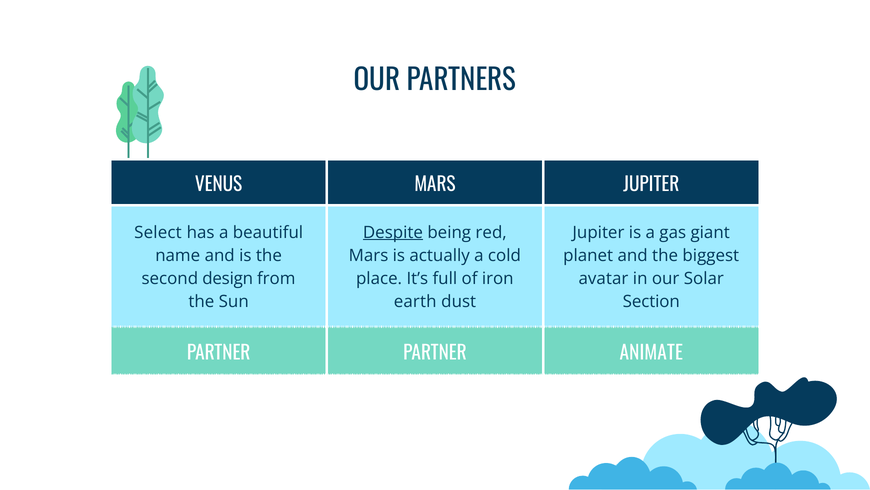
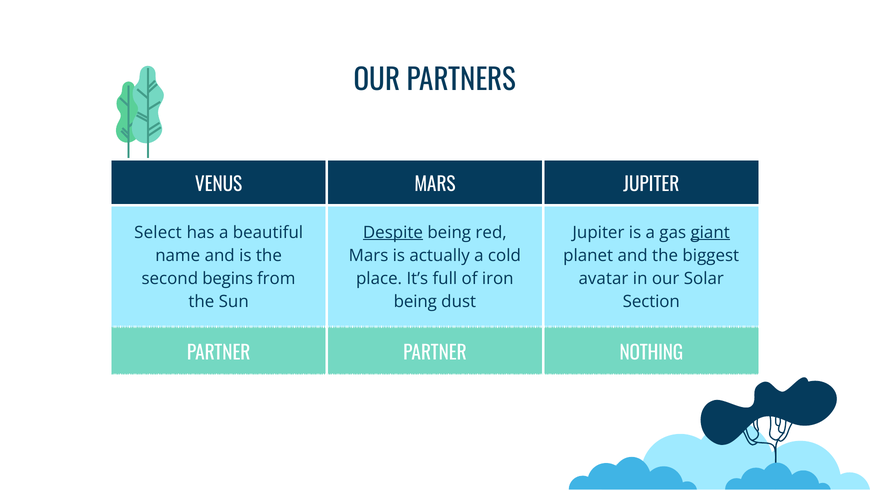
giant underline: none -> present (710, 232)
design: design -> begins (228, 278)
earth: earth -> being (415, 301)
ANIMATE: ANIMATE -> NOTHING (651, 353)
